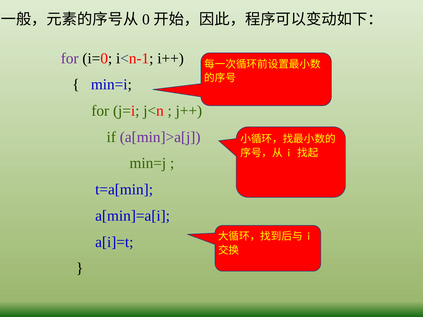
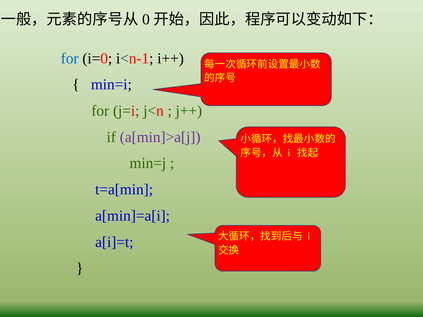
for colour: purple -> blue (70, 58)
